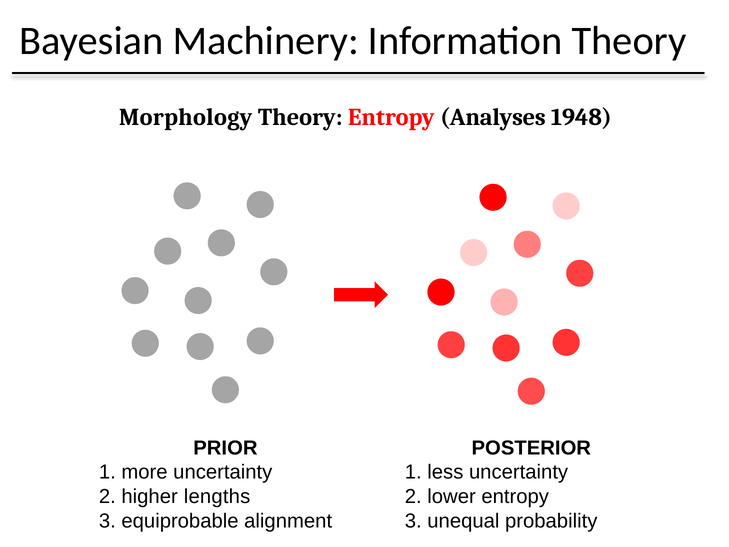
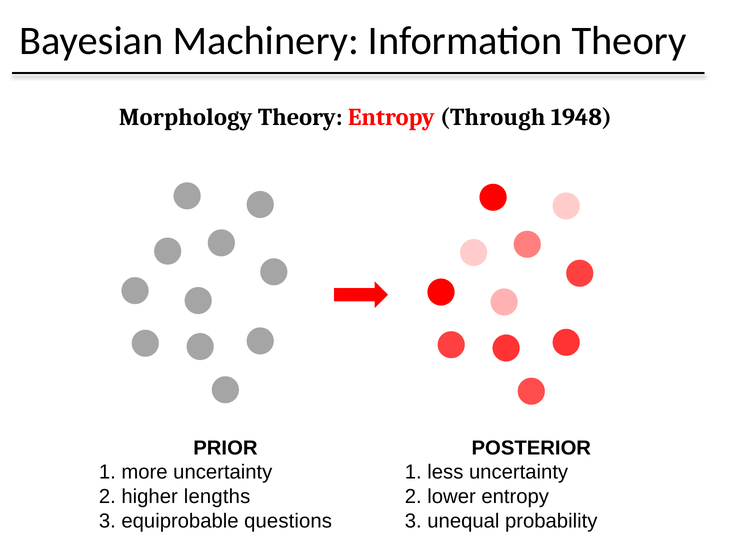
Analyses: Analyses -> Through (493, 117)
alignment: alignment -> questions (288, 521)
